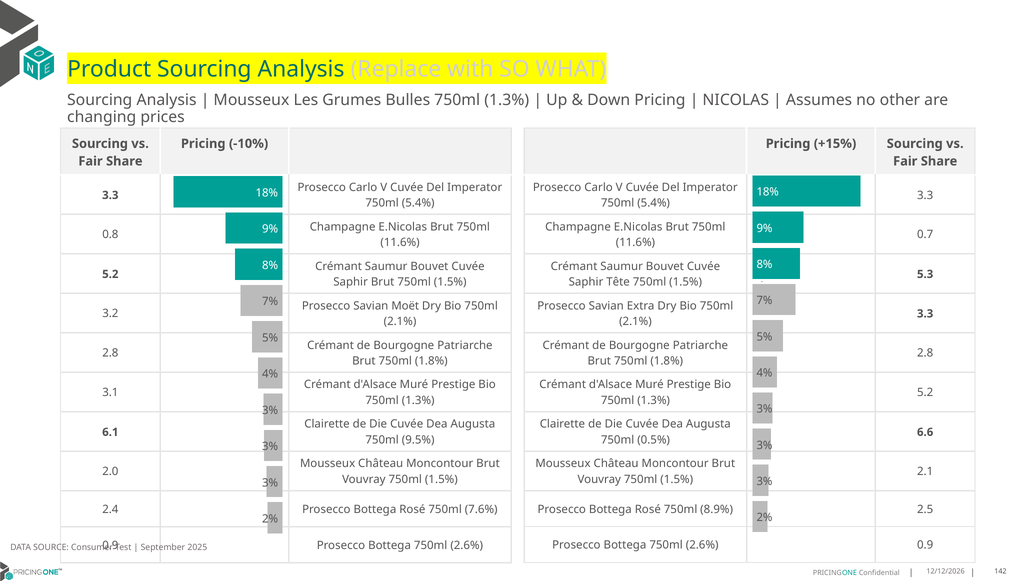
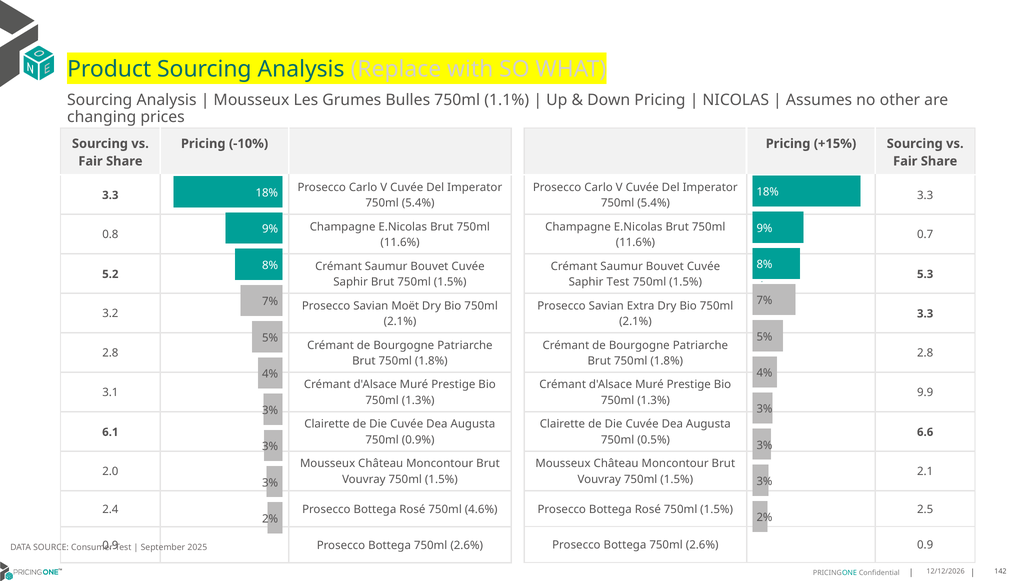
Bulles 750ml 1.3%: 1.3% -> 1.1% (507, 100)
Saphir Tête: Tête -> Test (618, 282)
5.2: 5.2 -> 9.9 (925, 392)
9.5%: 9.5% -> 0.9% (418, 440)
Rosé 750ml 8.9%: 8.9% -> 1.5% (717, 509)
7.6%: 7.6% -> 4.6% (481, 509)
